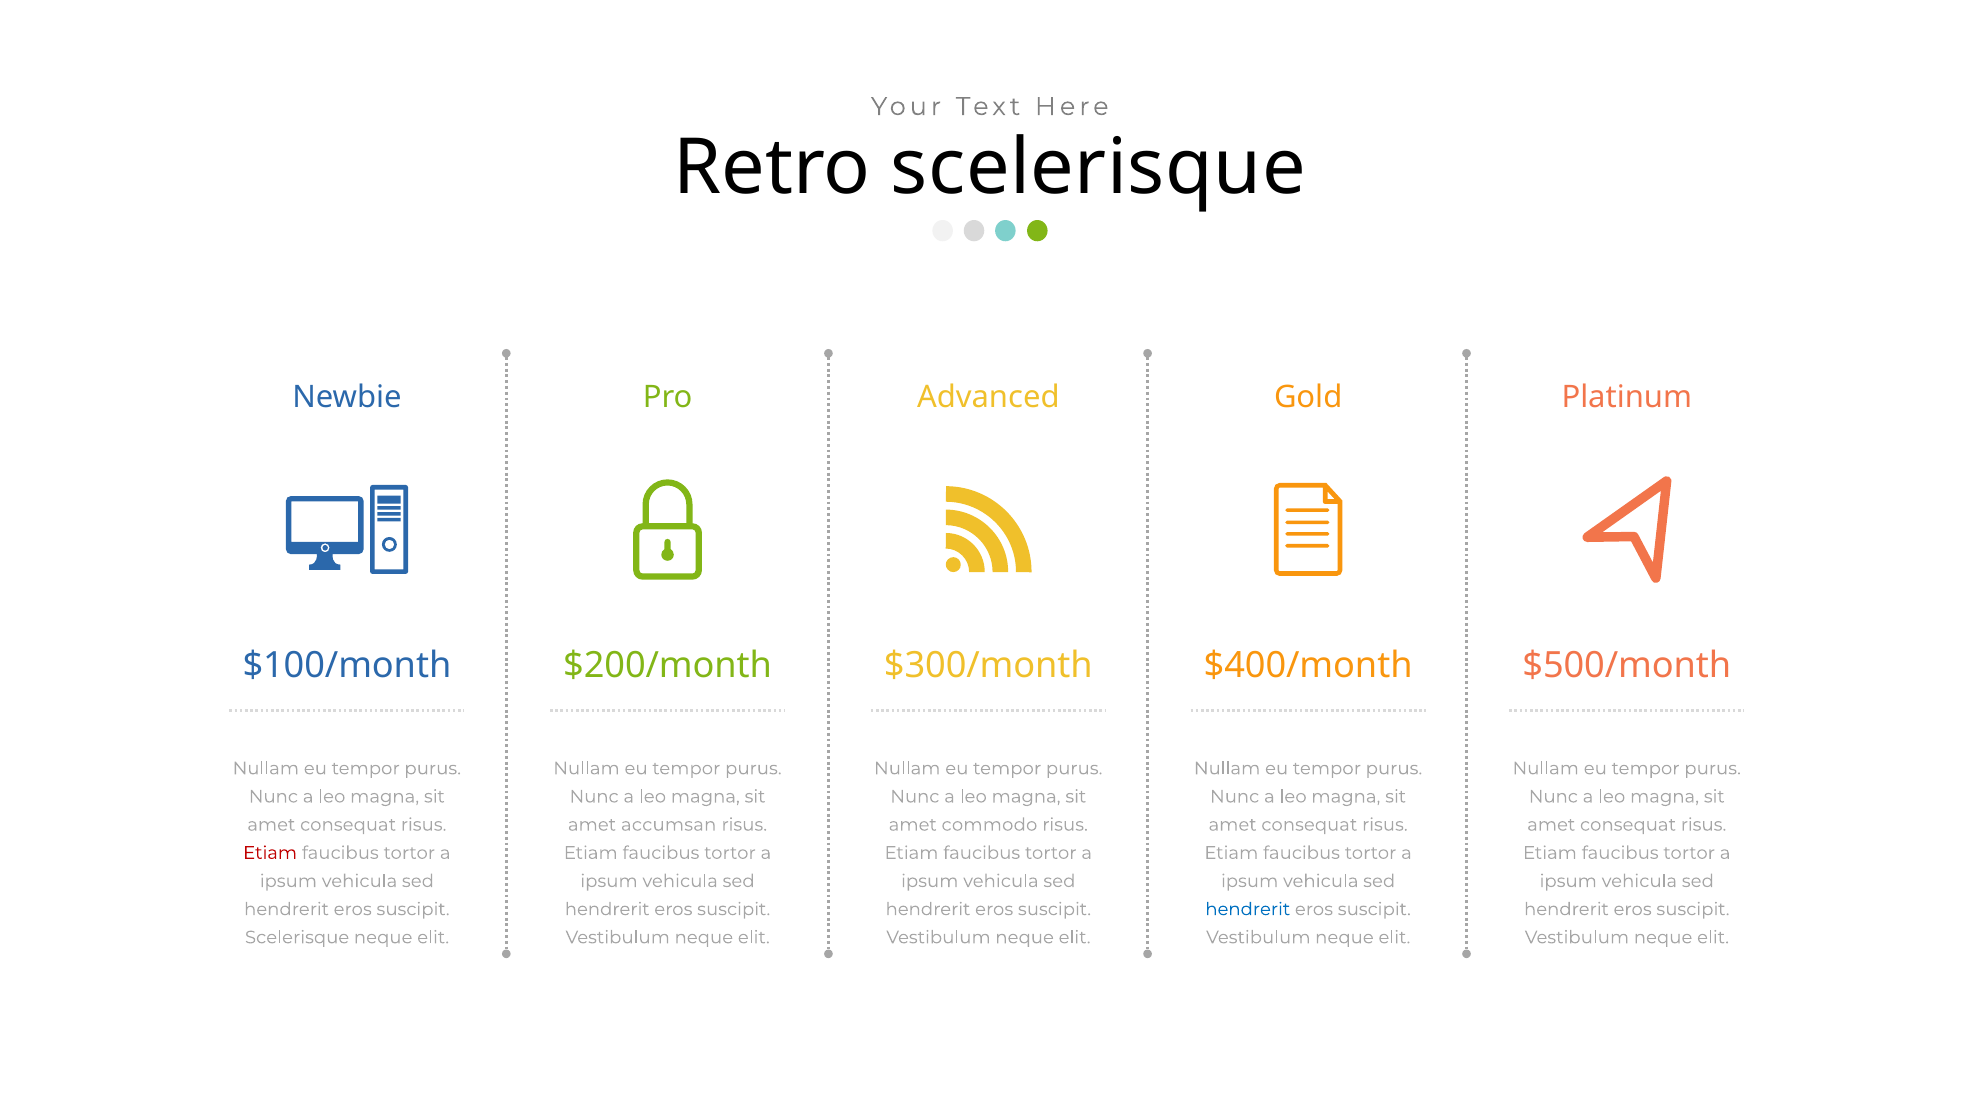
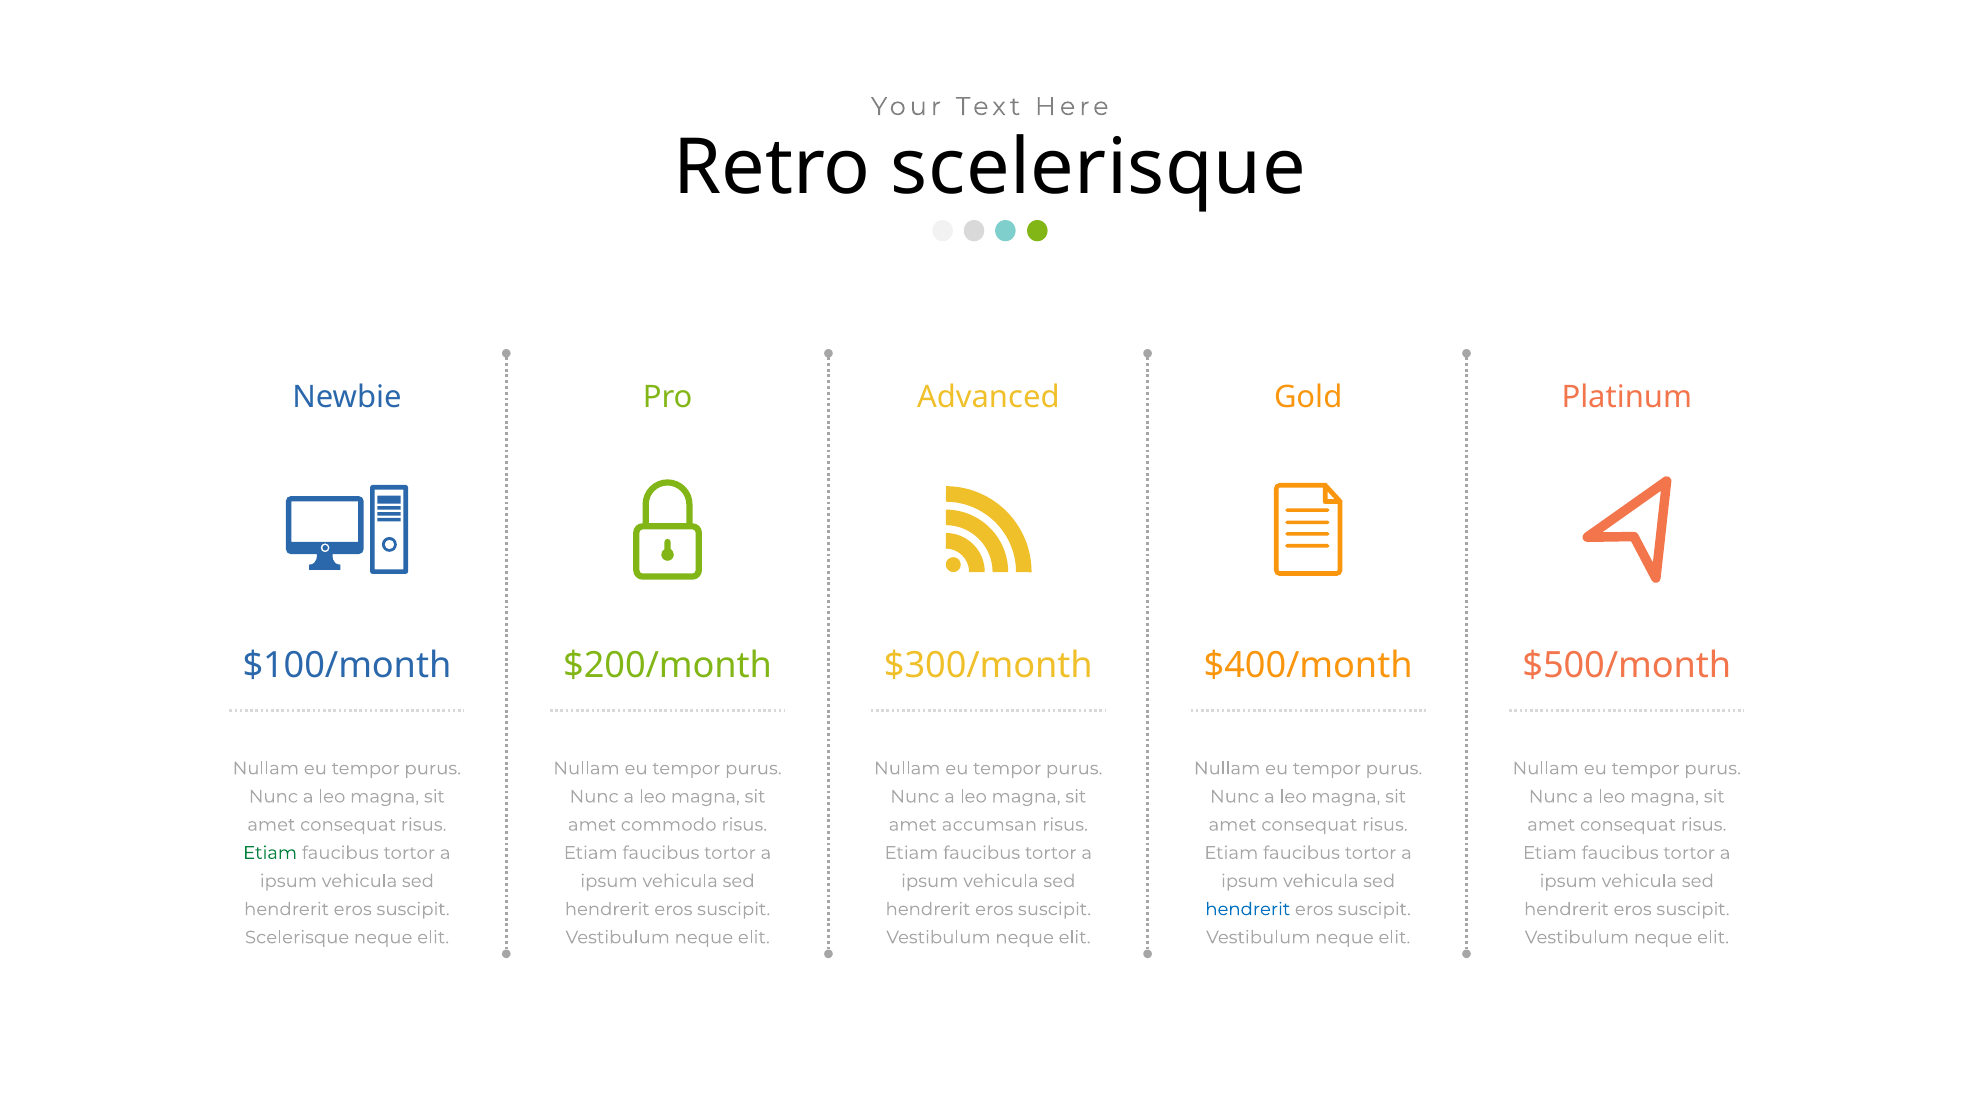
accumsan: accumsan -> commodo (669, 825)
commodo: commodo -> accumsan (989, 825)
Etiam colour: red -> green (270, 853)
